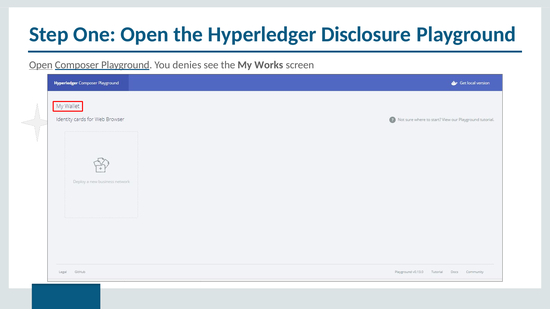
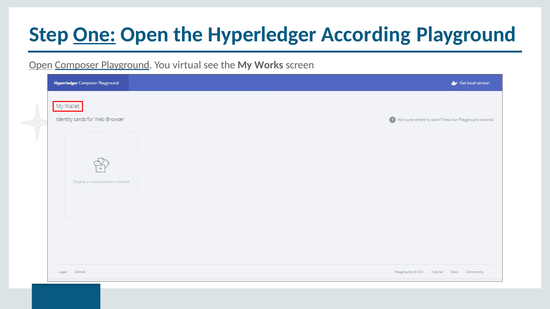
One underline: none -> present (95, 35)
Disclosure: Disclosure -> According (366, 35)
denies: denies -> virtual (187, 65)
